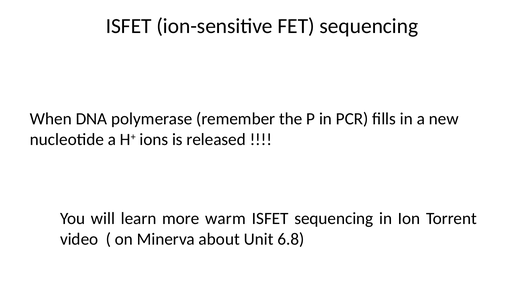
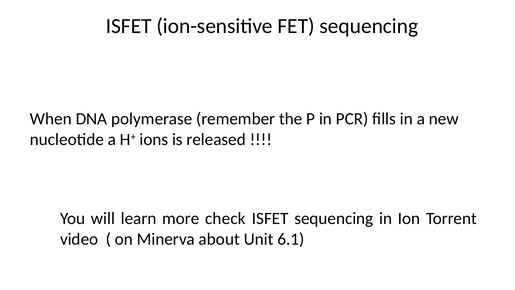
warm: warm -> check (225, 218)
6.8: 6.8 -> 6.1 (291, 239)
